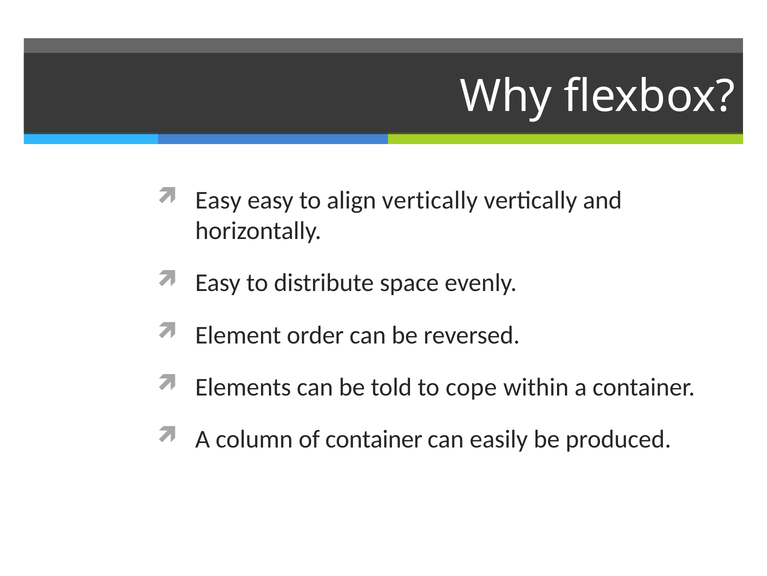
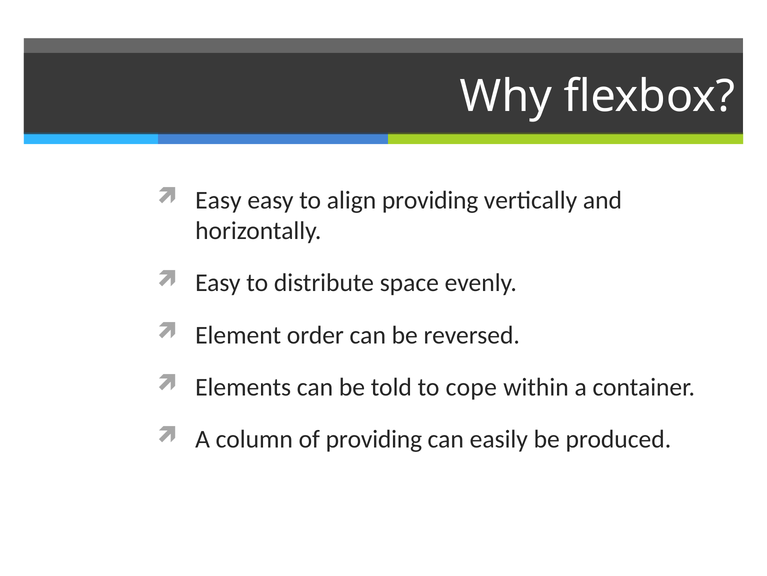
align vertically: vertically -> providing (430, 200)
of container: container -> providing (374, 439)
